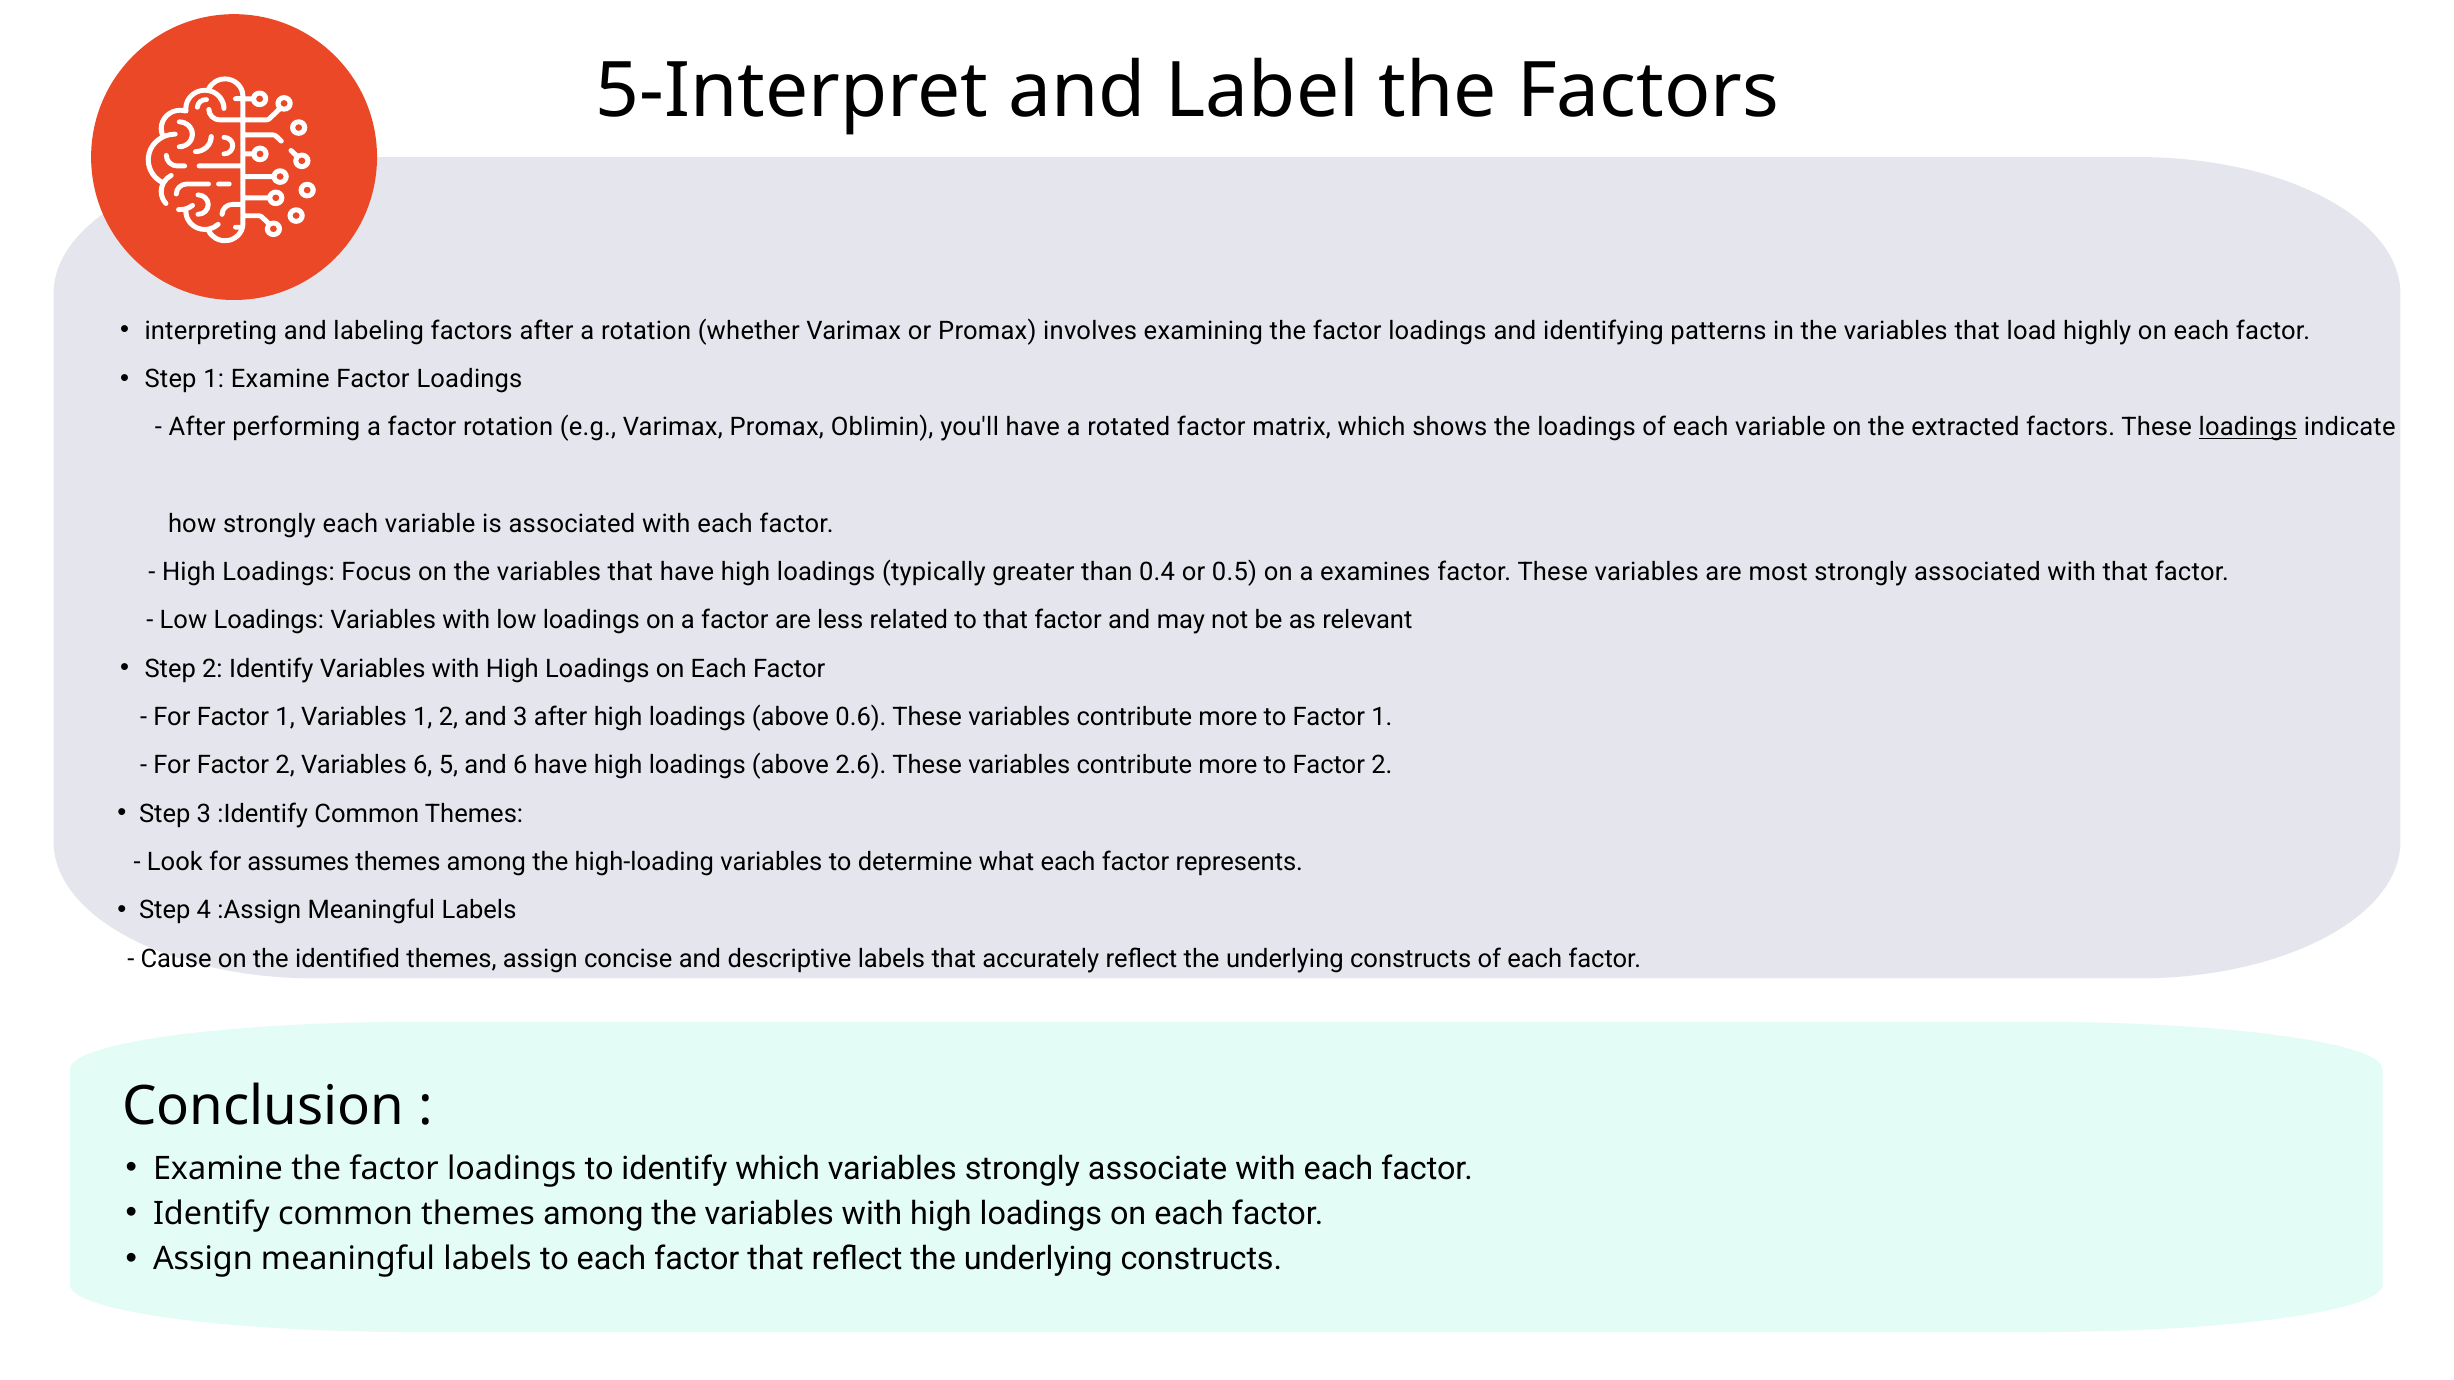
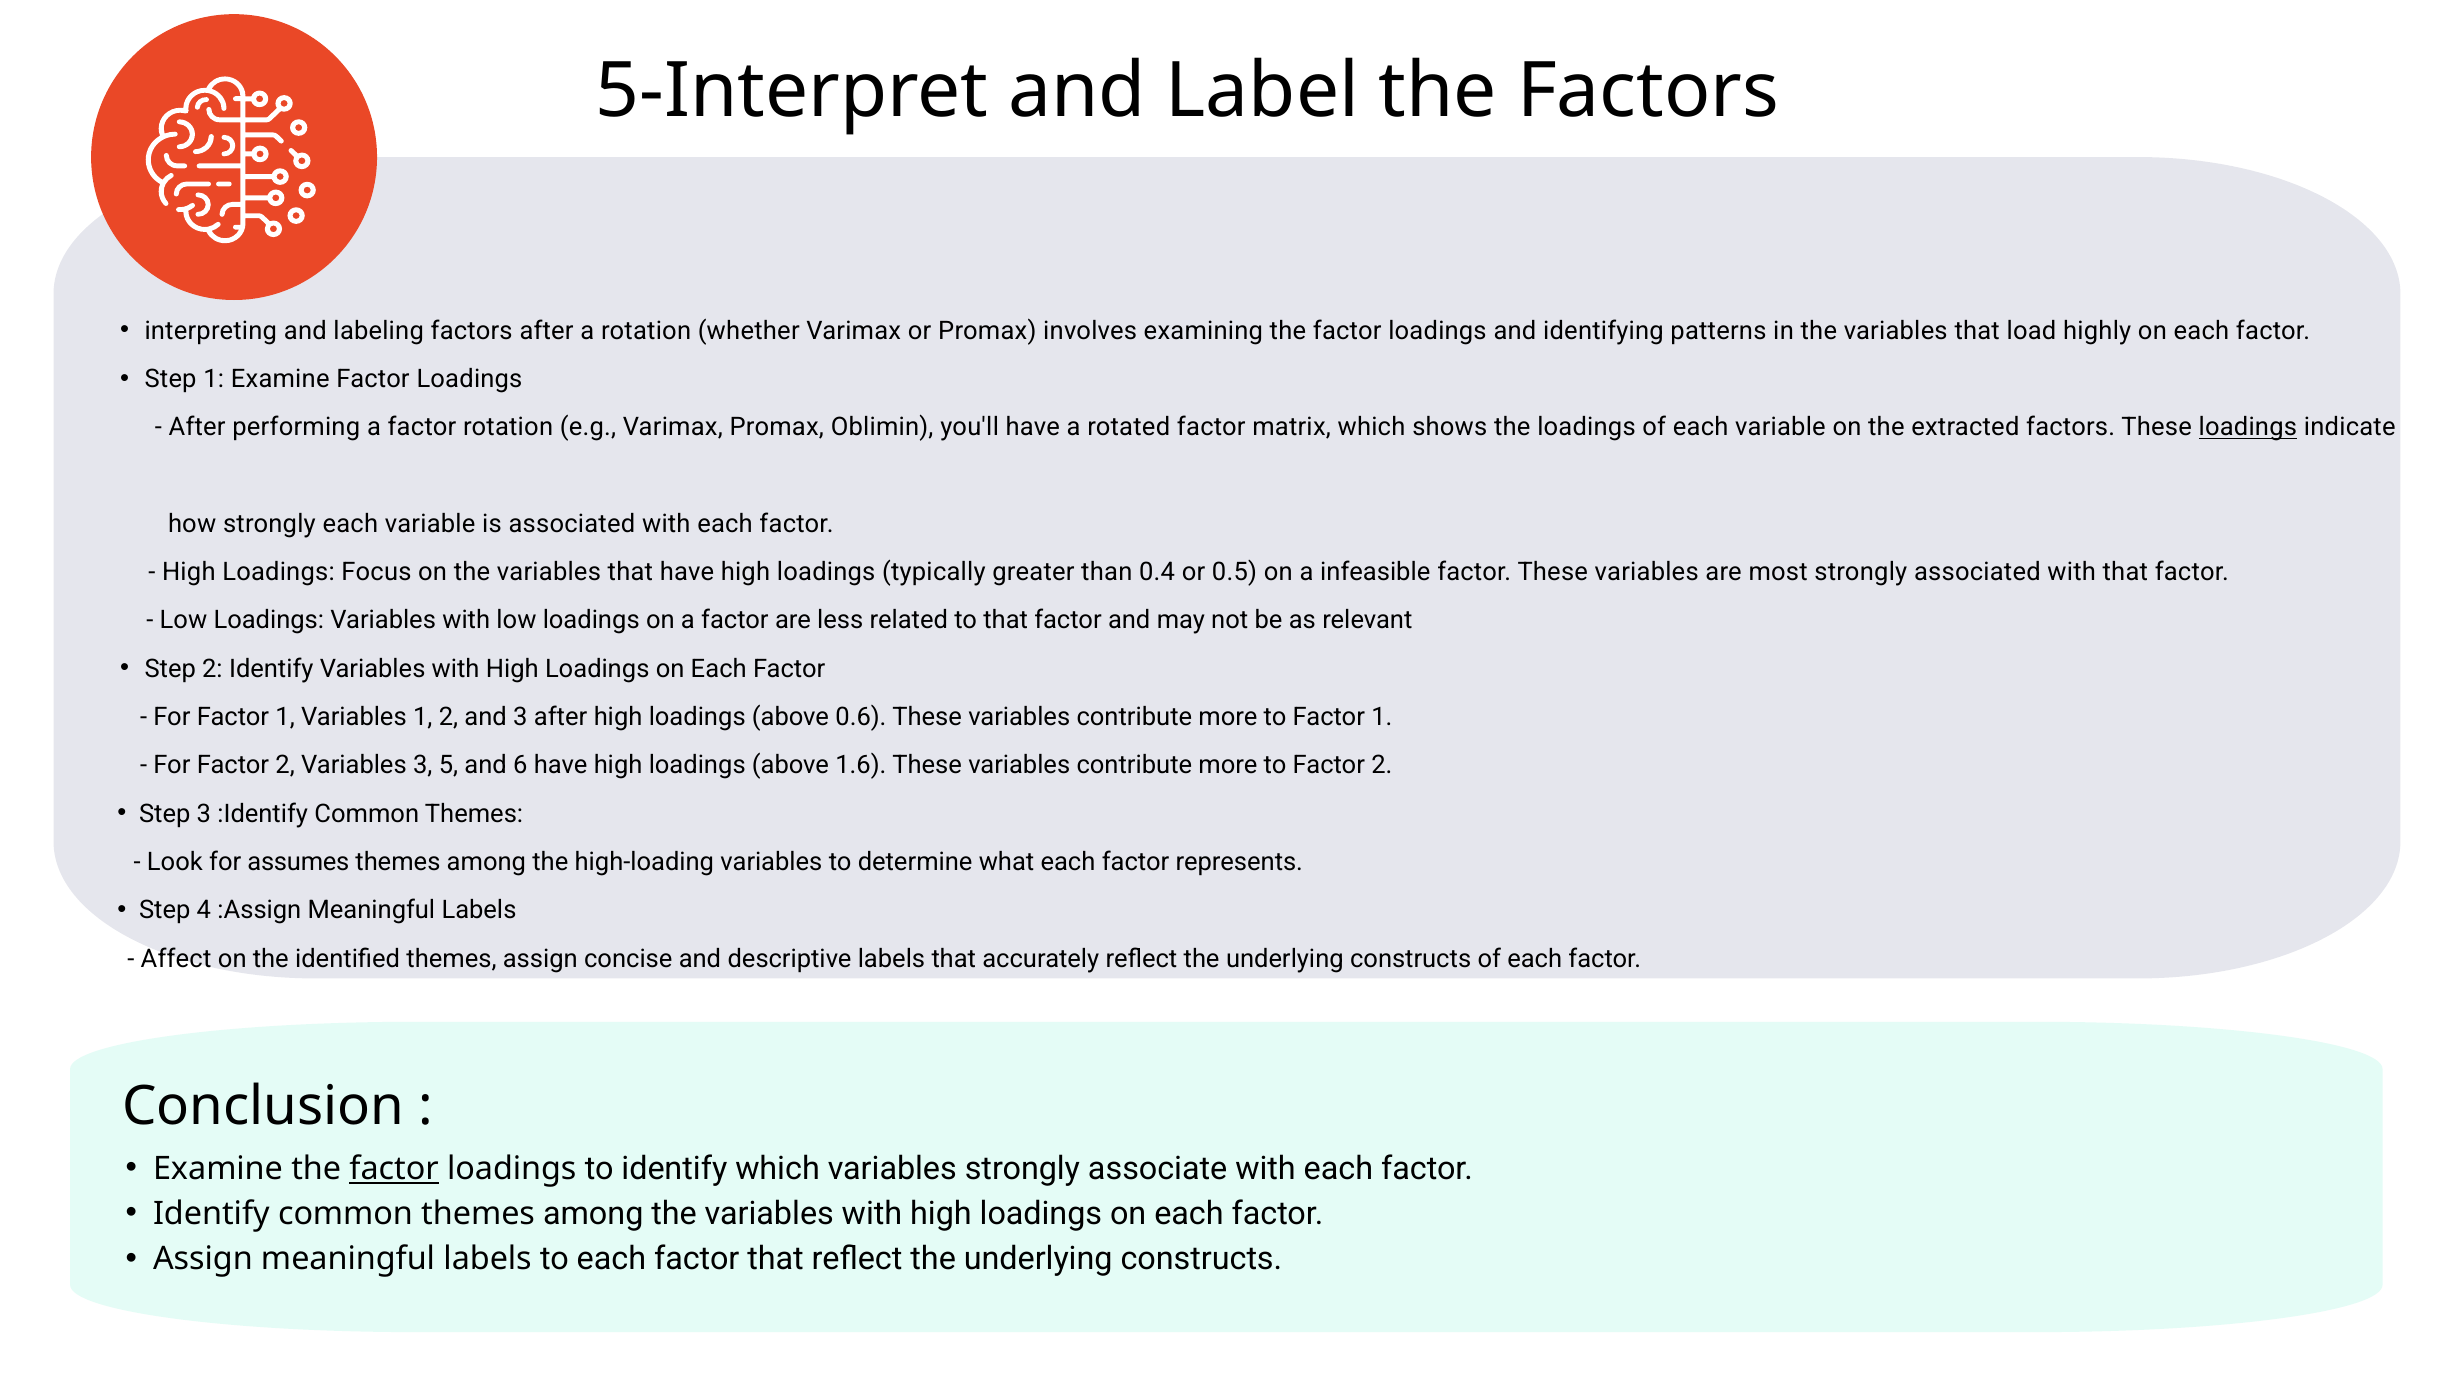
examines: examines -> infeasible (1375, 572)
Variables 6: 6 -> 3 (423, 766)
2.6: 2.6 -> 1.6 (861, 766)
Cause: Cause -> Affect (176, 959)
factor underline: none -> present (394, 1169)
